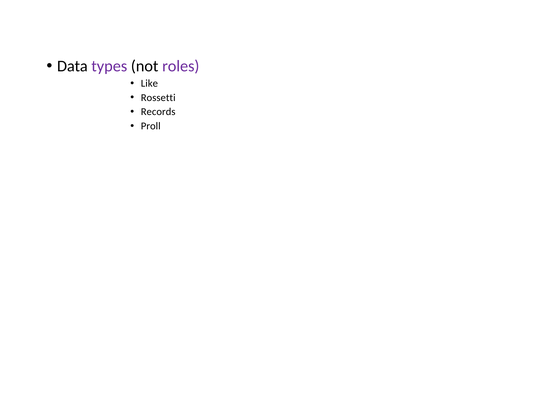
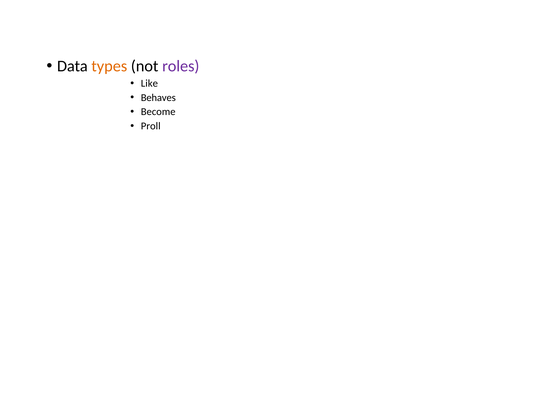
types colour: purple -> orange (109, 66)
Rossetti: Rossetti -> Behaves (158, 98)
Records: Records -> Become (158, 112)
